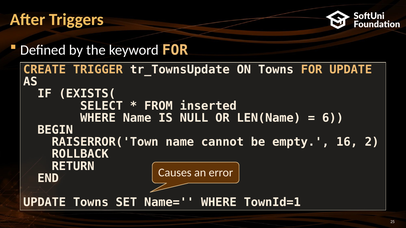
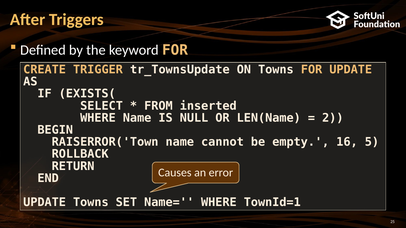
6: 6 -> 2 (333, 118)
2: 2 -> 5 (372, 142)
